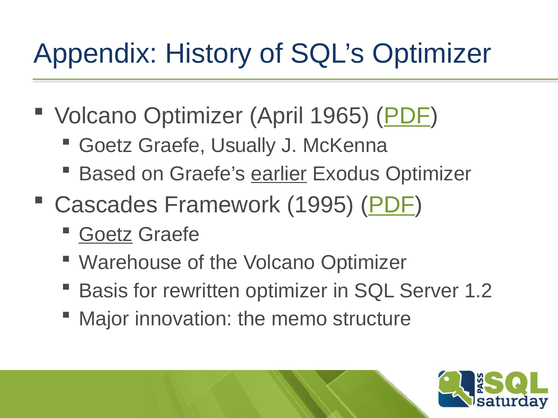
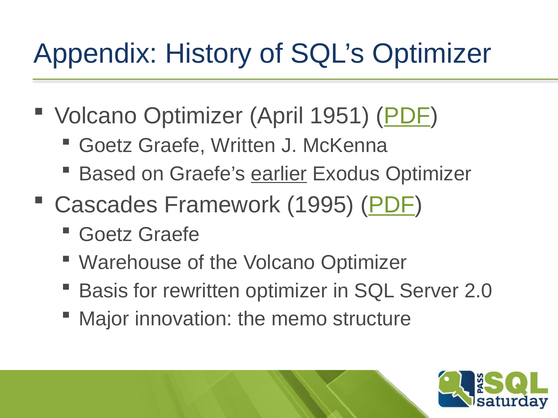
1965: 1965 -> 1951 (340, 116)
Usually: Usually -> Written (243, 146)
Goetz underline: present -> none (106, 235)
1.2: 1.2 -> 2.0 (478, 291)
